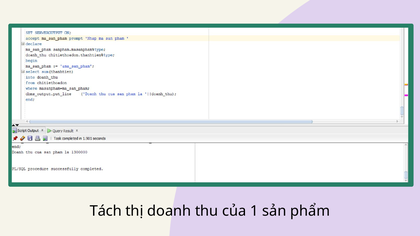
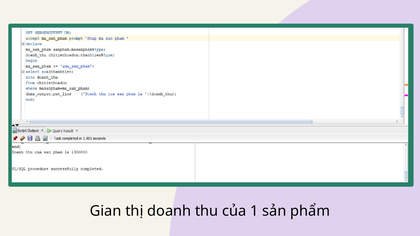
Tách: Tách -> Gian (106, 211)
